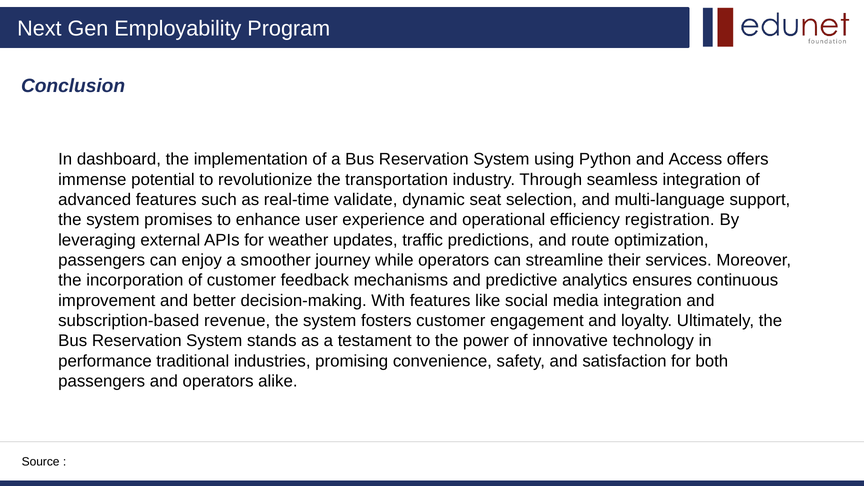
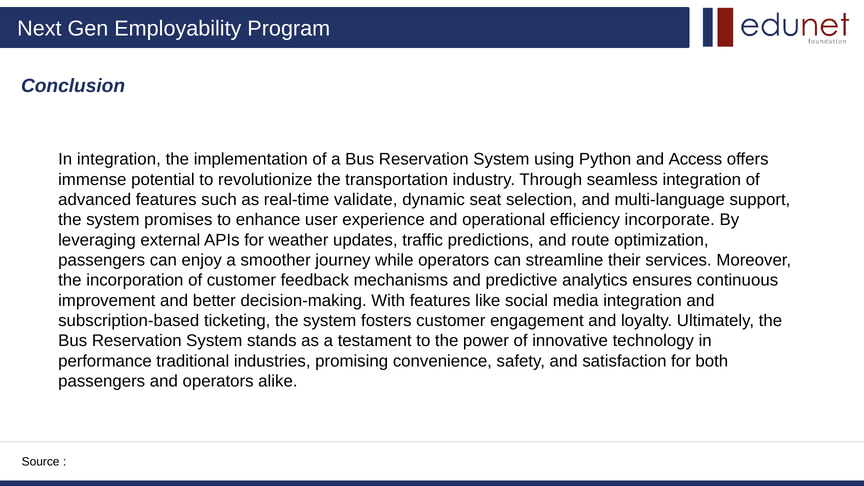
In dashboard: dashboard -> integration (119, 159)
registration: registration -> incorporate (670, 220)
revenue: revenue -> ticketing (237, 321)
